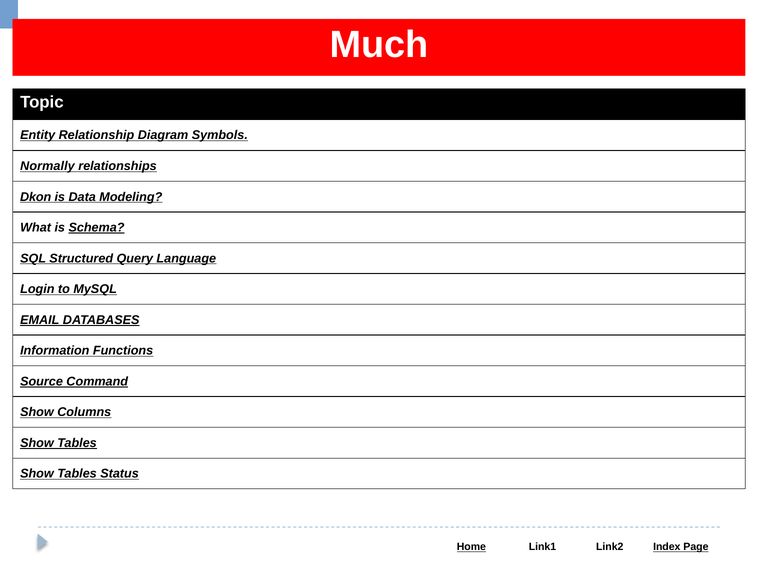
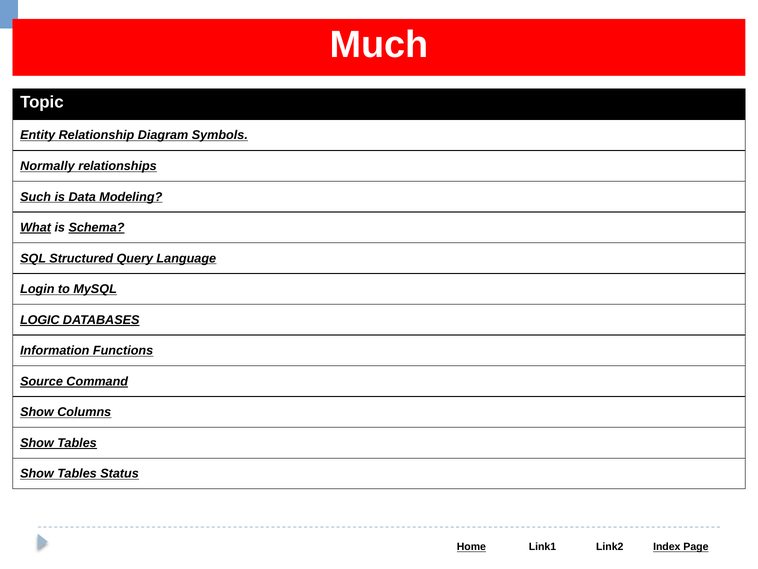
Dkon: Dkon -> Such (36, 197)
What underline: none -> present (36, 227)
EMAIL: EMAIL -> LOGIC (40, 320)
